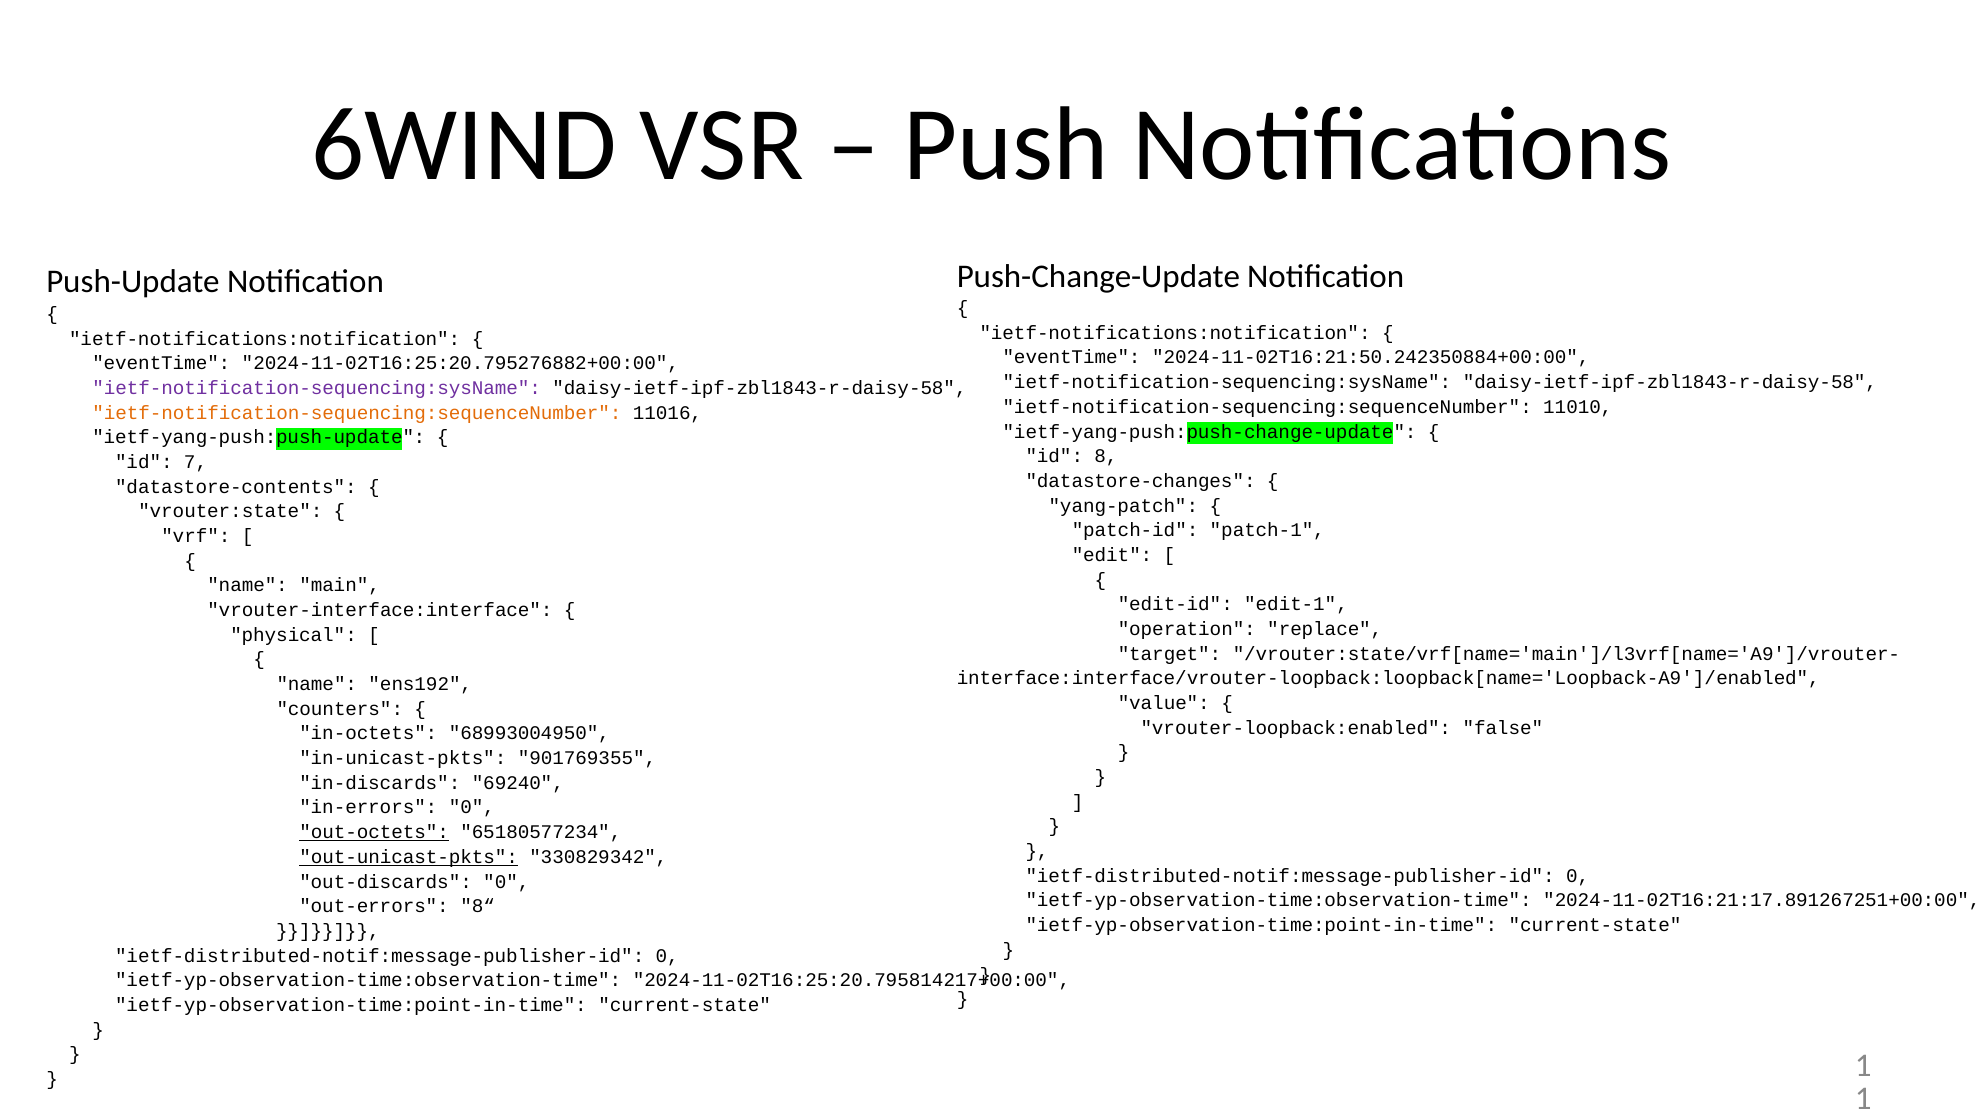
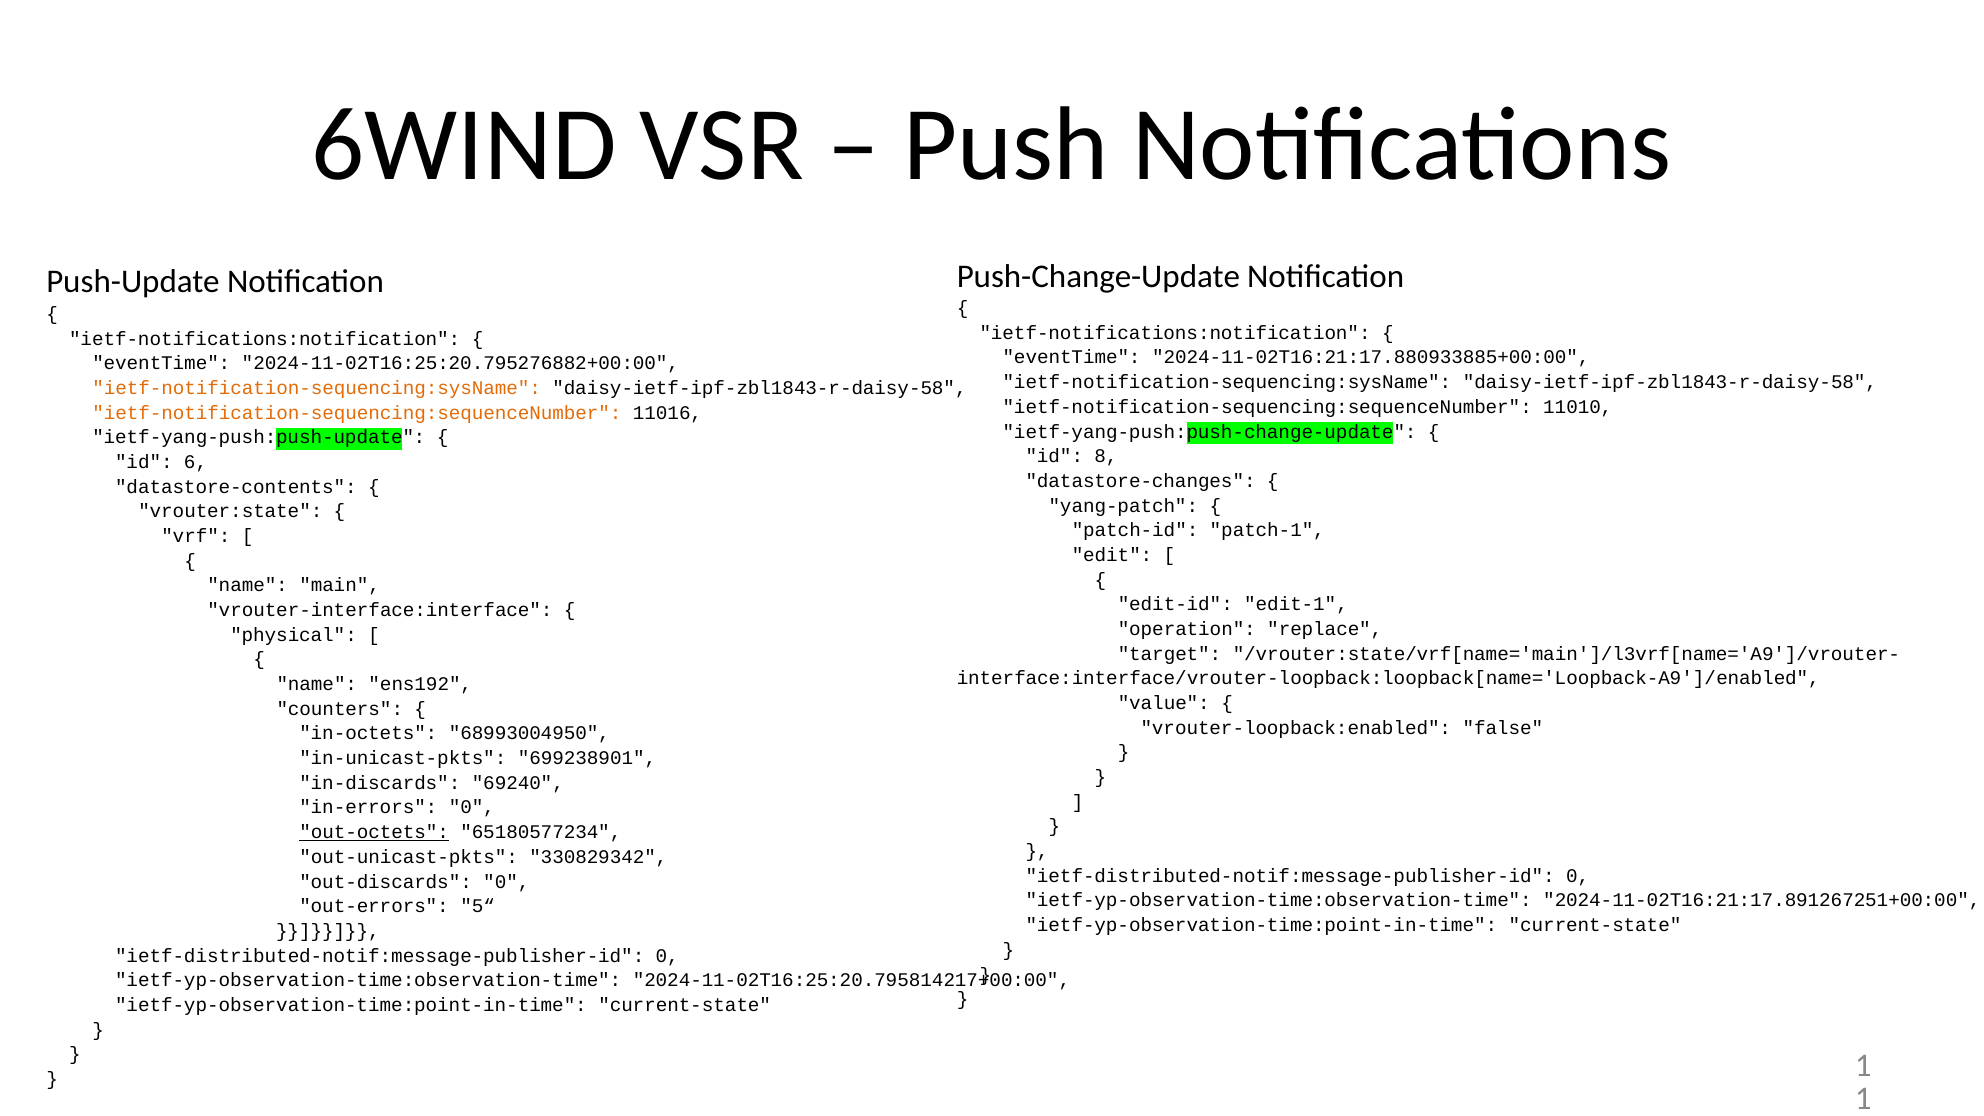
2024-11-02T16:21:50.242350884+00:00: 2024-11-02T16:21:50.242350884+00:00 -> 2024-11-02T16:21:17.880933885+00:00 (1371, 358)
ietf-notification-sequencing:sysName colour: purple -> orange (317, 388)
7: 7 -> 6 (196, 462)
901769355: 901769355 -> 699238901 (587, 758)
out-unicast-pkts underline: present -> none (409, 857)
8“: 8“ -> 5“ (478, 906)
